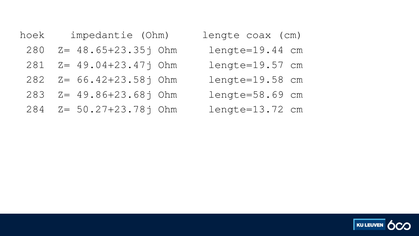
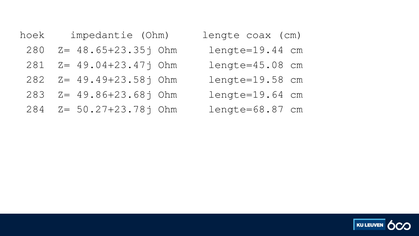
lengte=19.57: lengte=19.57 -> lengte=45.08 (246, 64)
66.42+23.58j: 66.42+23.58j -> 49.49+23.58j (114, 79)
lengte=58.69: lengte=58.69 -> lengte=19.64 (246, 94)
lengte=13.72: lengte=13.72 -> lengte=68.87 (246, 109)
